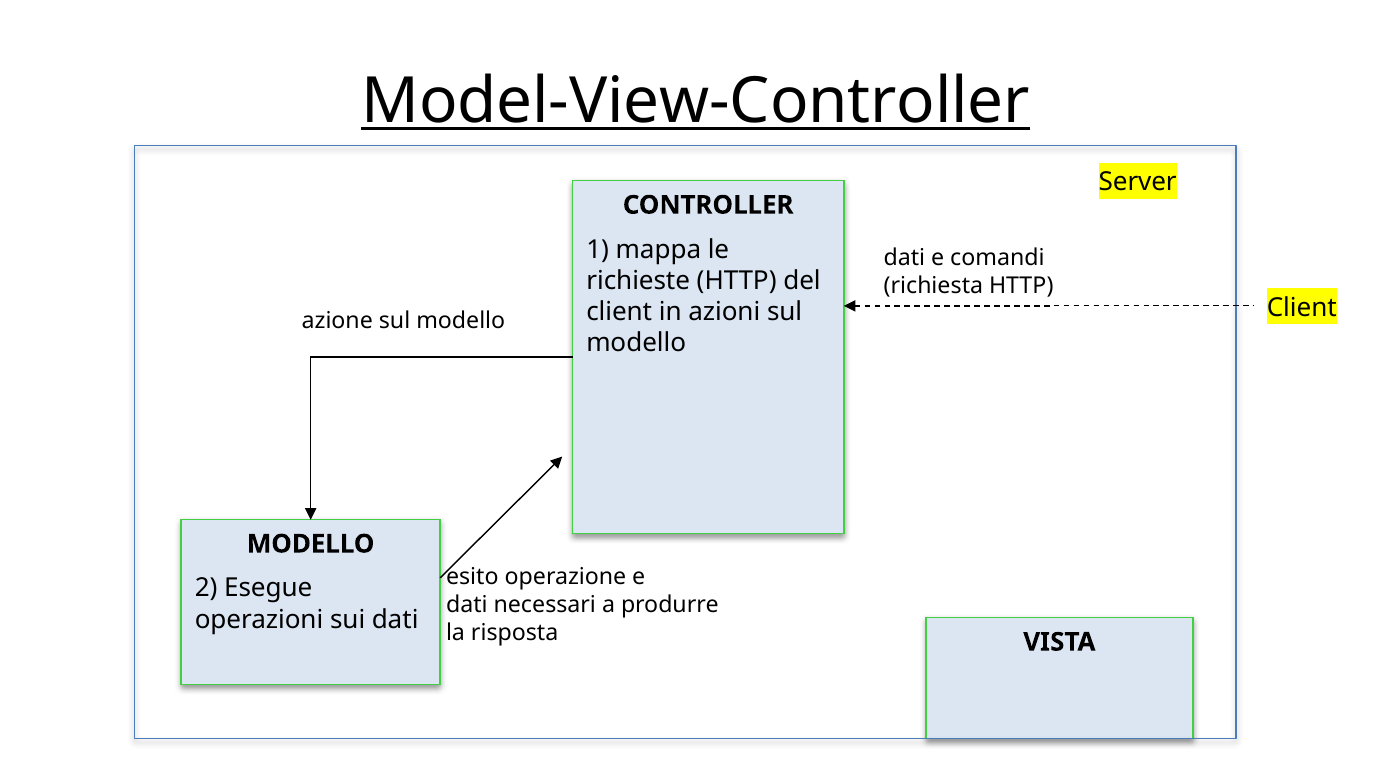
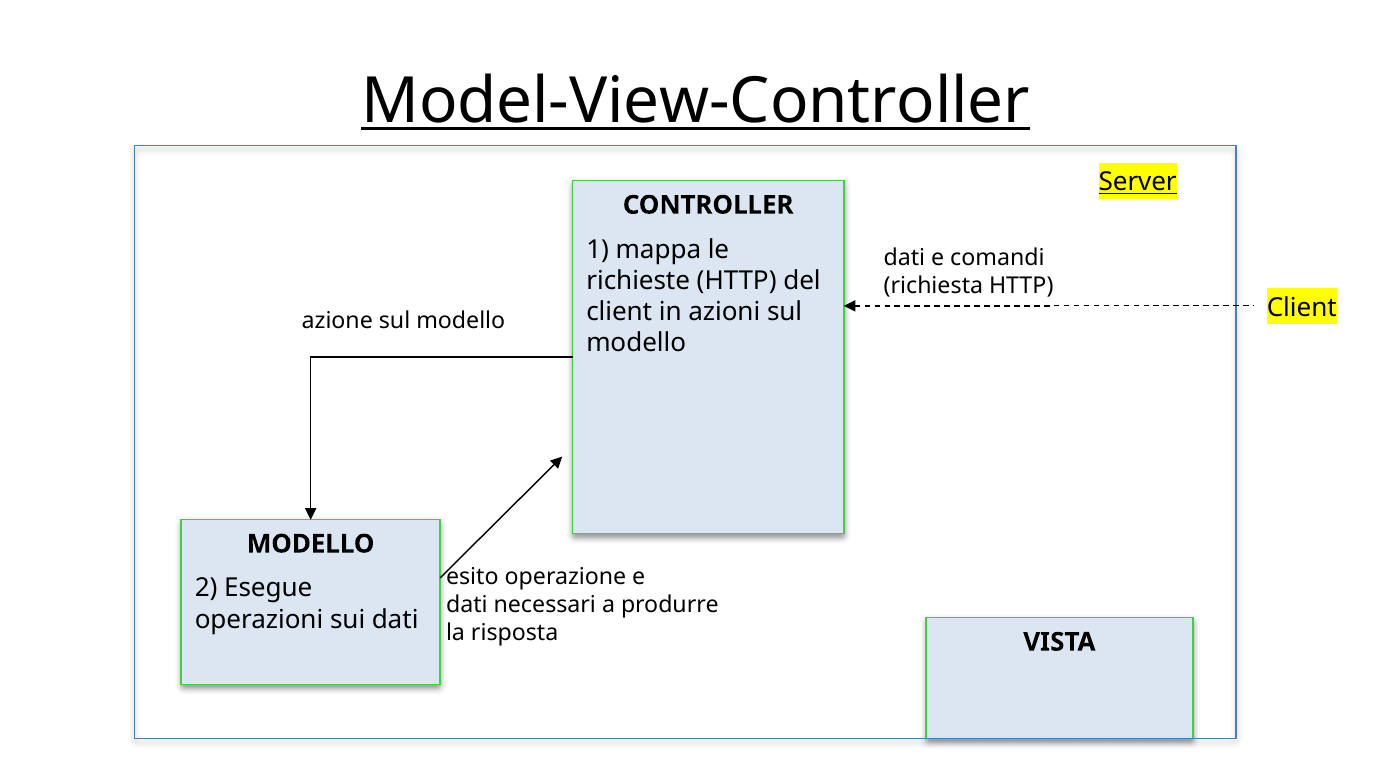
Server underline: none -> present (1138, 182)
